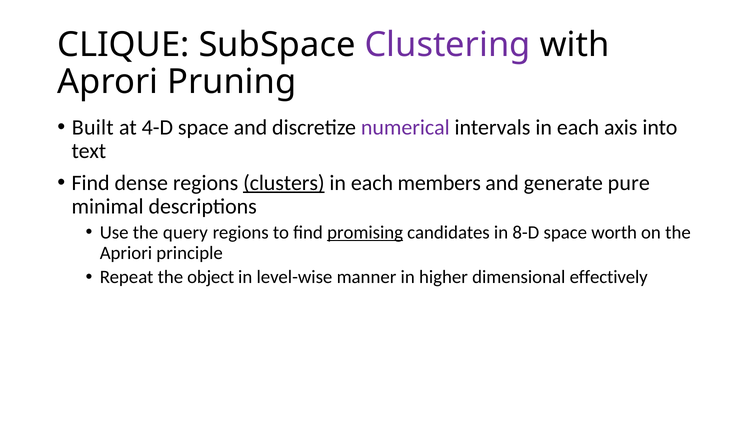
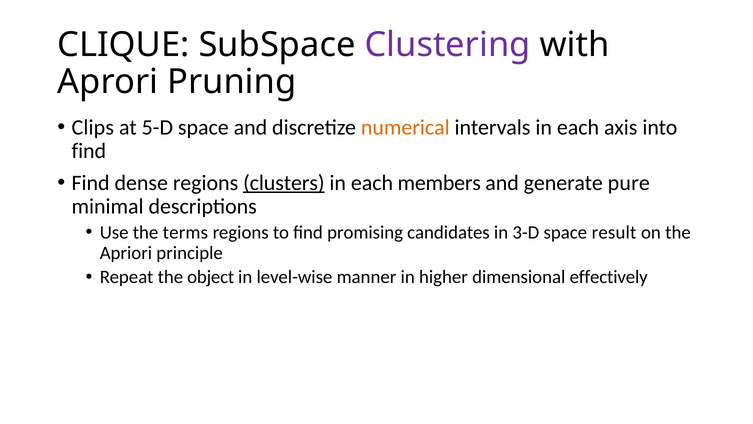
Built: Built -> Clips (93, 127)
4-D: 4-D -> 5-D (157, 127)
numerical colour: purple -> orange (405, 127)
text: text -> find (89, 151)
query: query -> terms (185, 232)
promising underline: present -> none (365, 232)
8-D: 8-D -> 3-D (526, 232)
worth: worth -> result (614, 232)
